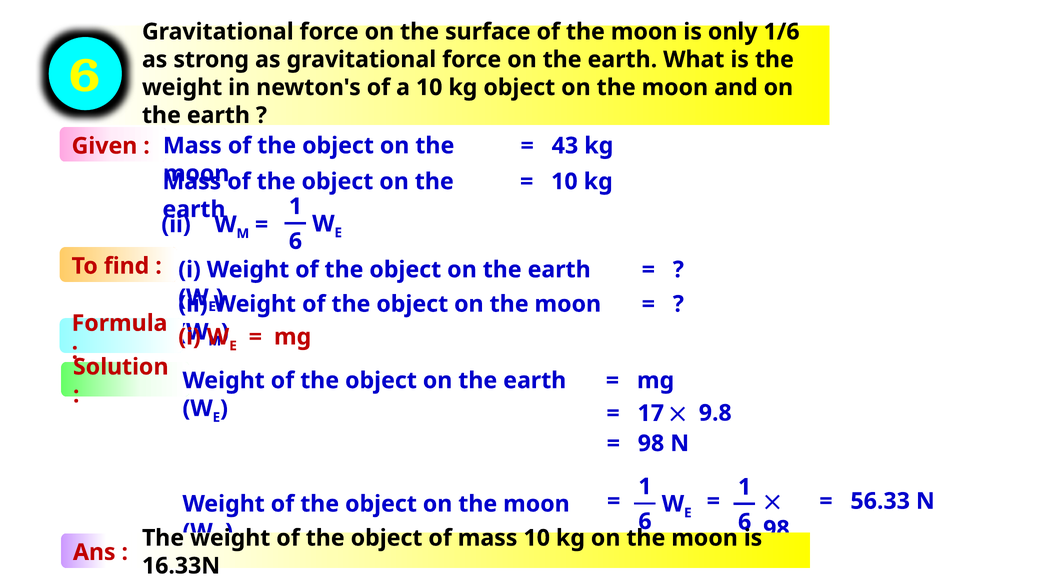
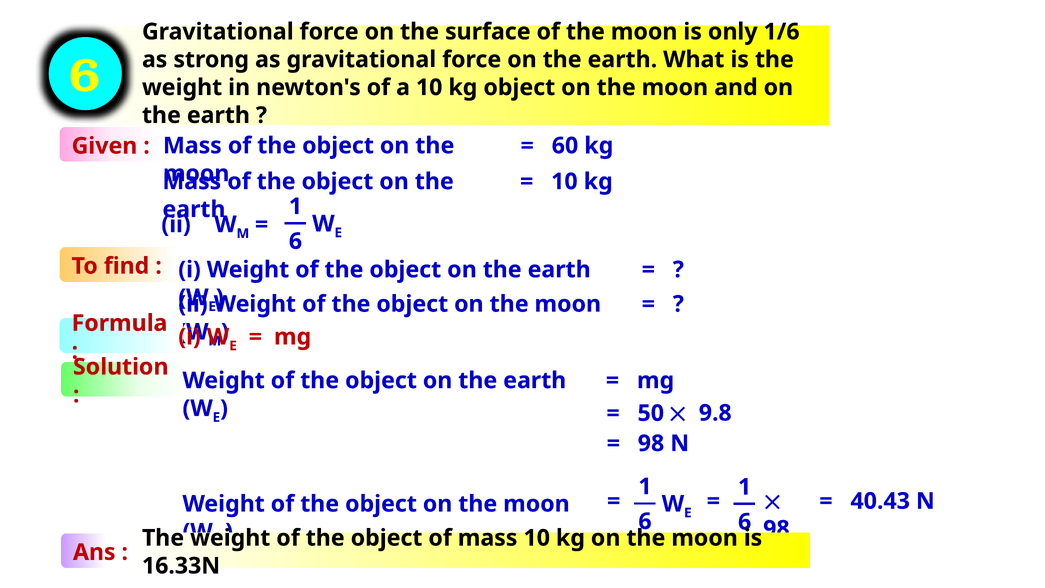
43: 43 -> 60 (565, 146)
17: 17 -> 50 (651, 413)
56.33: 56.33 -> 40.43 (880, 501)
